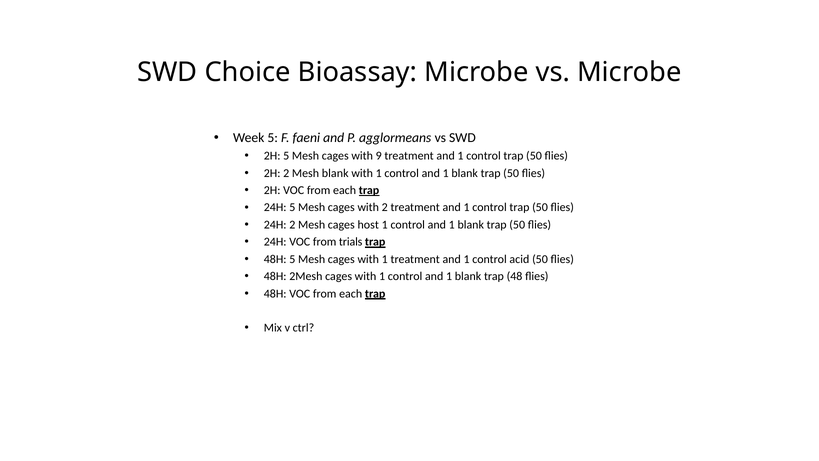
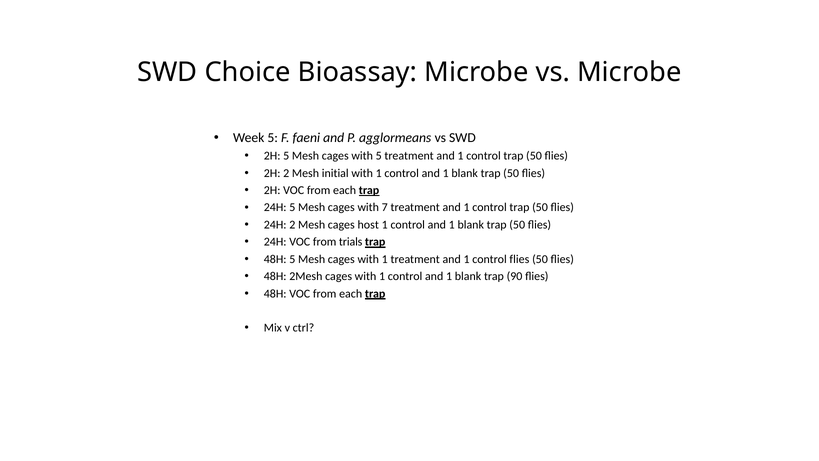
with 9: 9 -> 5 (379, 156)
Mesh blank: blank -> initial (335, 173)
with 2: 2 -> 7 (385, 207)
control acid: acid -> flies (519, 259)
48: 48 -> 90 (514, 276)
